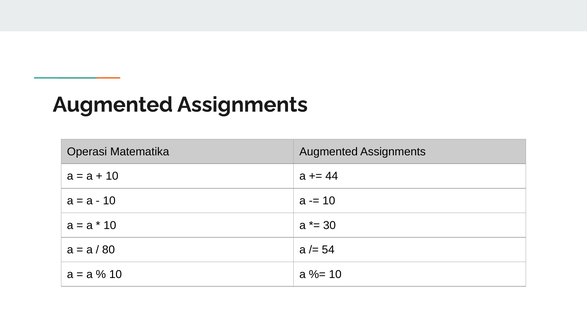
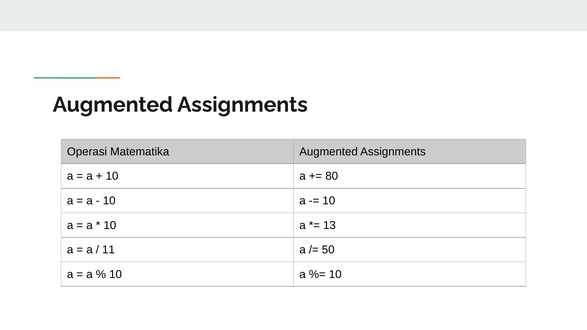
44: 44 -> 80 (332, 176)
30: 30 -> 13 (329, 225)
80: 80 -> 11 (109, 250)
54: 54 -> 50 (328, 250)
